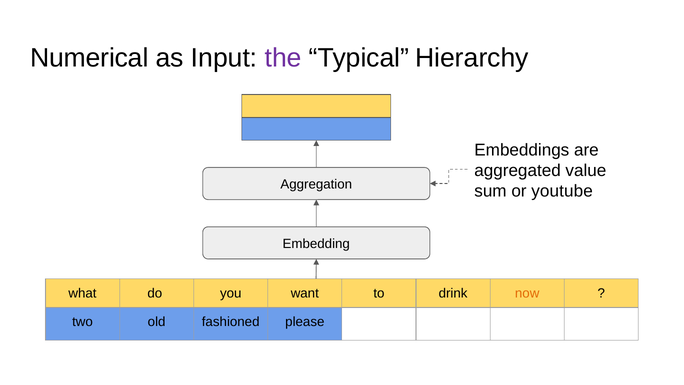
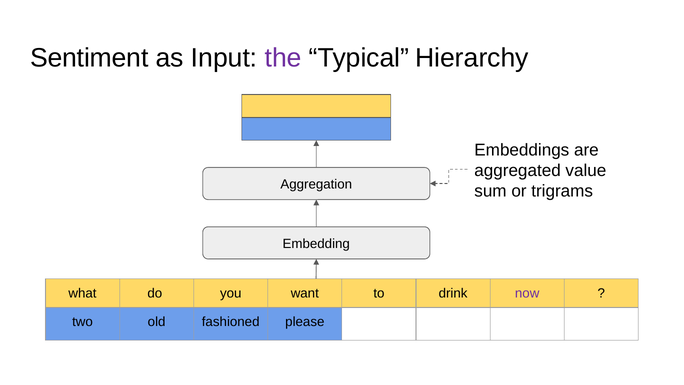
Numerical: Numerical -> Sentiment (89, 58)
youtube: youtube -> trigrams (562, 191)
now colour: orange -> purple (527, 293)
